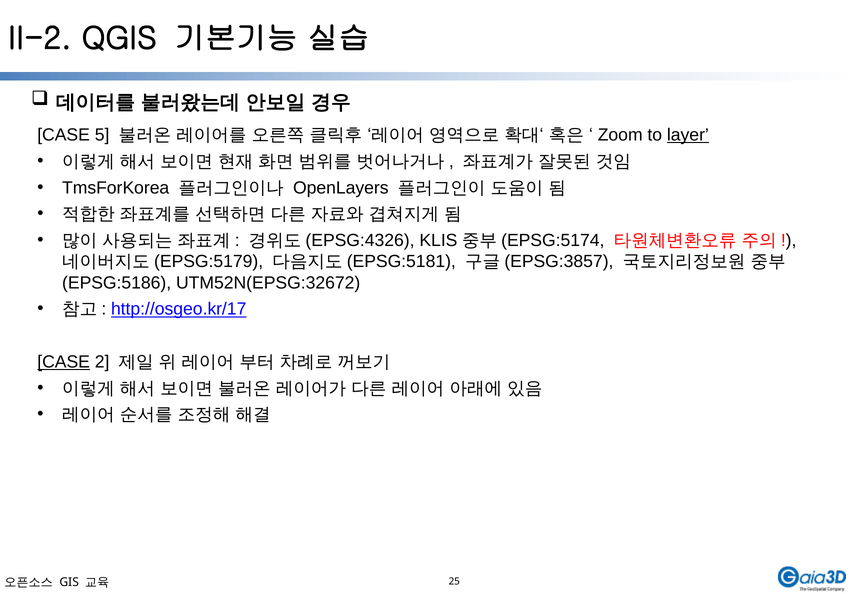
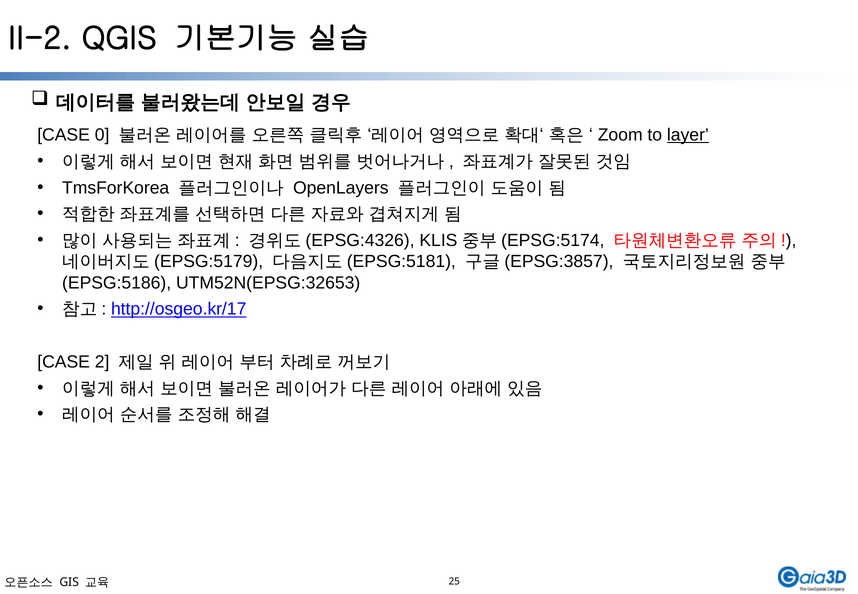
5: 5 -> 0 (102, 135)
UTM52N(EPSG:32672: UTM52N(EPSG:32672 -> UTM52N(EPSG:32653 (268, 283)
CASE underline: present -> none (64, 362)
